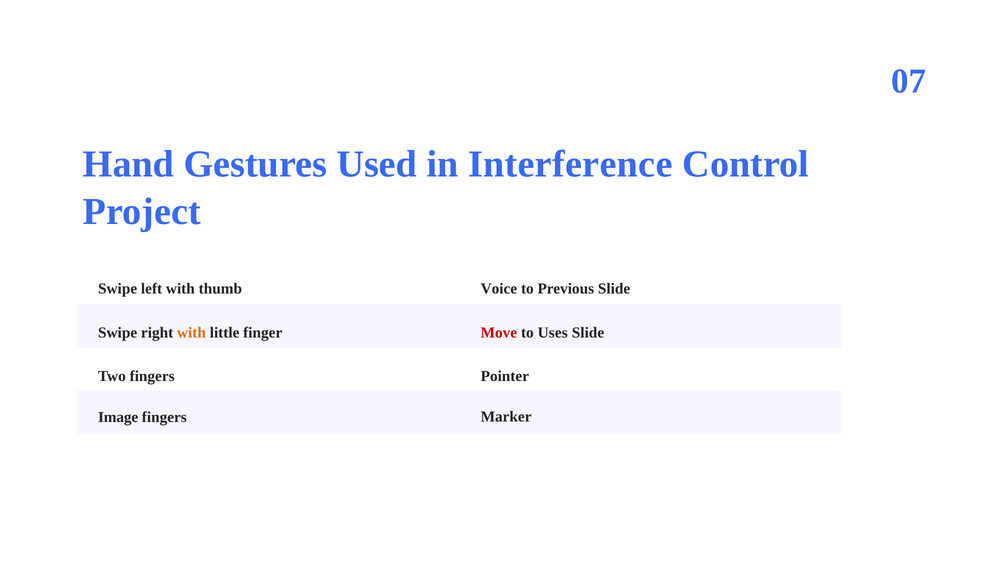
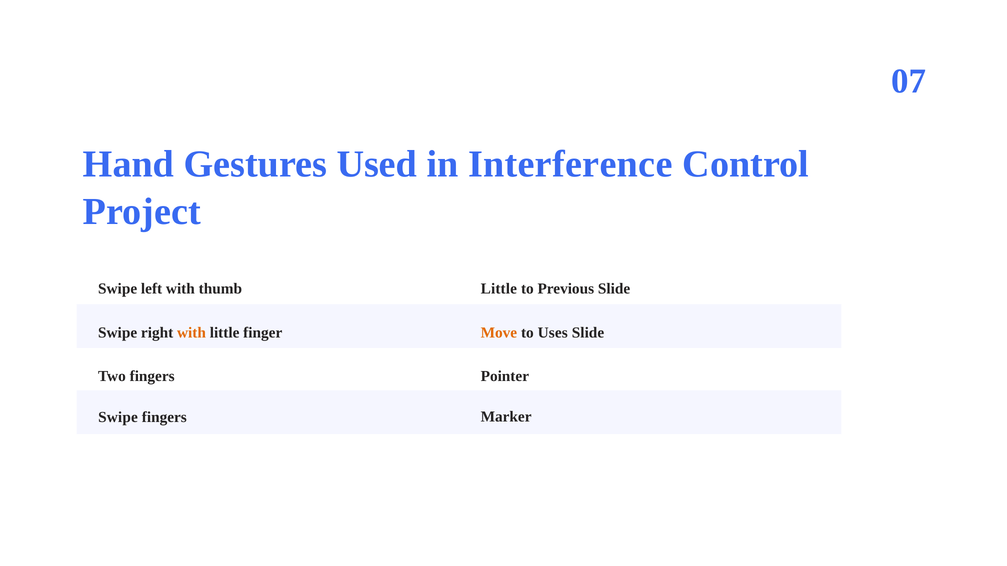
thumb Voice: Voice -> Little (499, 289)
Move colour: red -> orange (499, 333)
Image: Image -> Swipe (118, 418)
